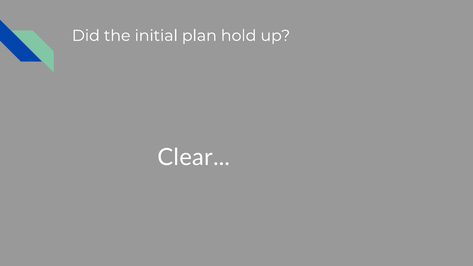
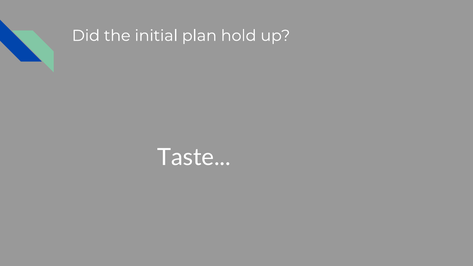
Clear: Clear -> Taste (194, 157)
